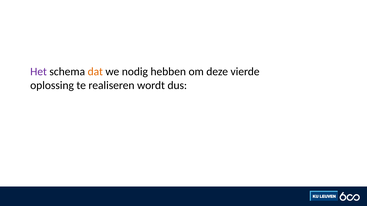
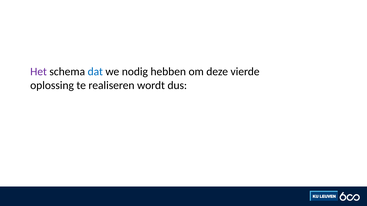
dat colour: orange -> blue (95, 72)
